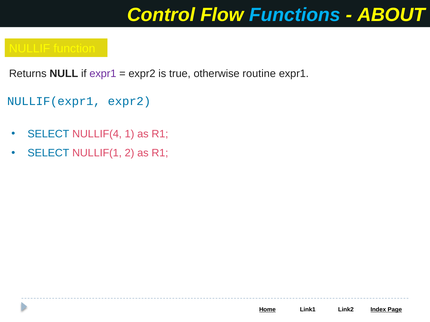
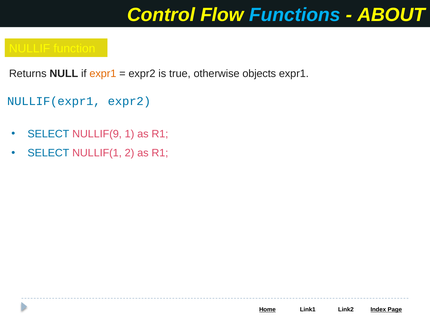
expr1 colour: purple -> orange (103, 74)
routine: routine -> objects (259, 74)
NULLIF(4: NULLIF(4 -> NULLIF(9 (97, 134)
